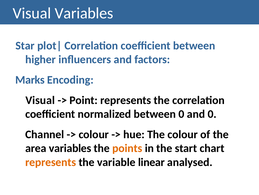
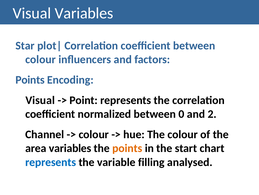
higher: higher -> colour (41, 59)
Marks: Marks -> Points (30, 80)
and 0: 0 -> 2 (212, 114)
represents colour: orange -> blue (51, 162)
linear: linear -> filling (151, 162)
